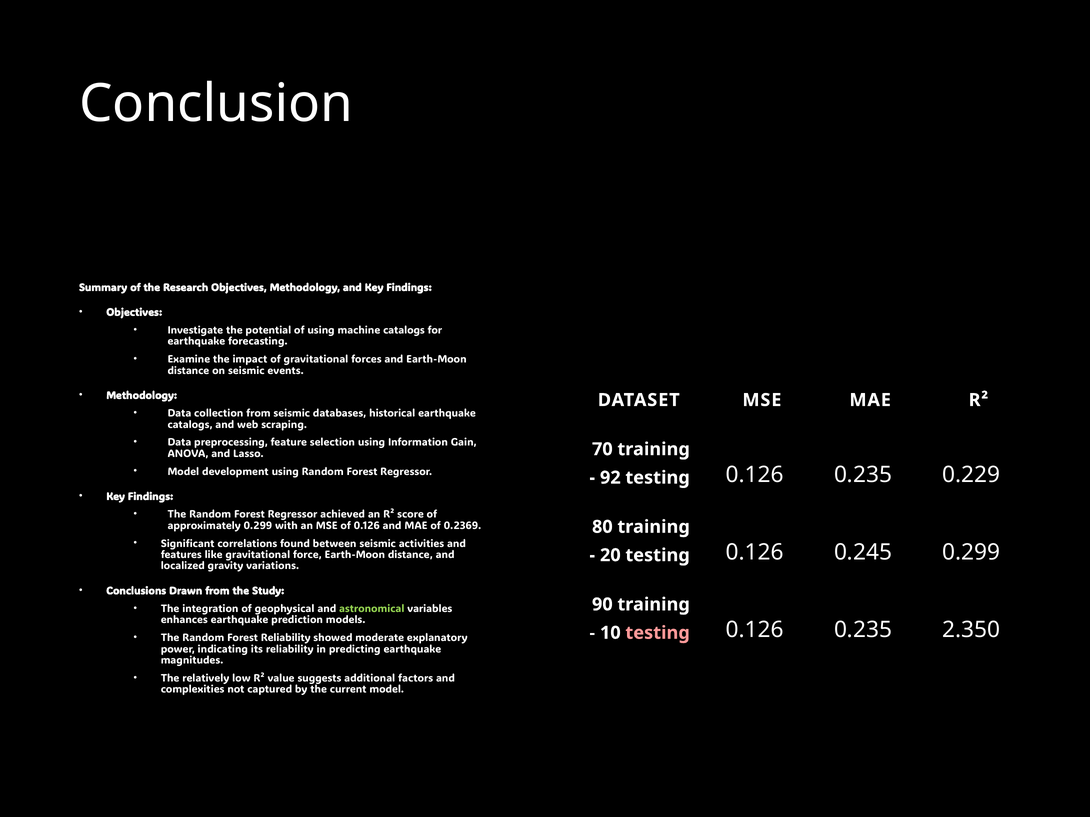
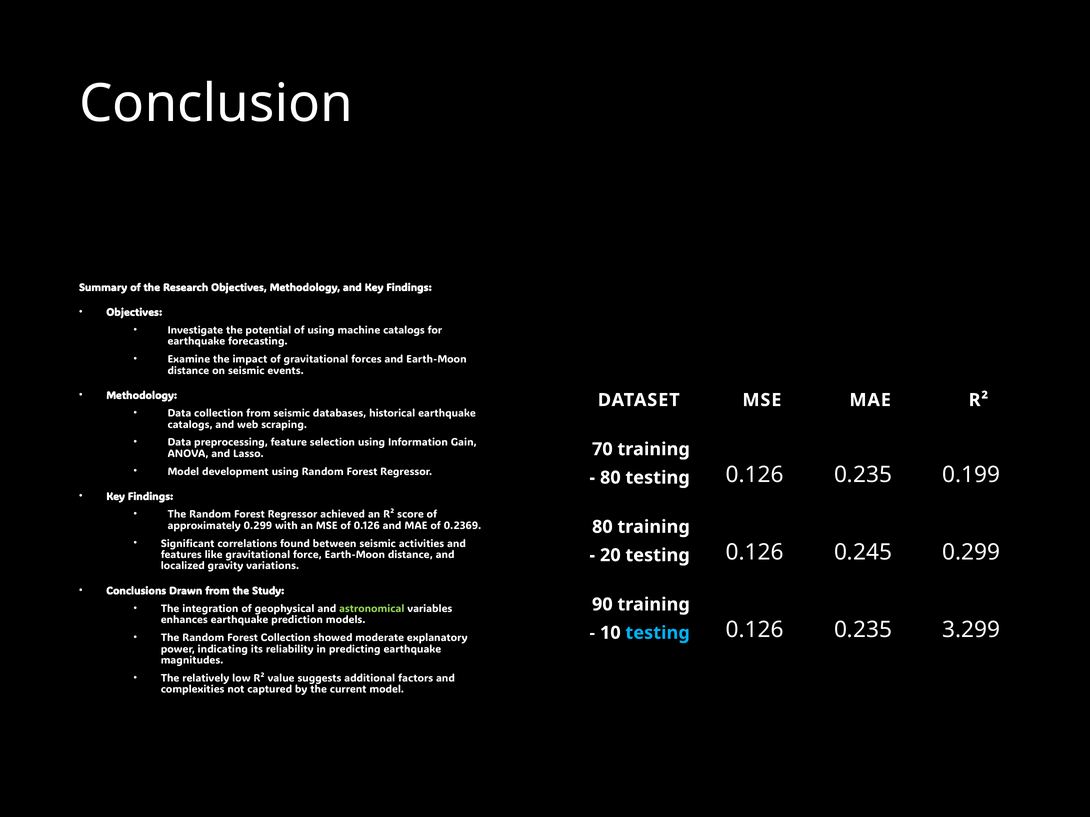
92: 92 -> 80 (610, 478)
0.229: 0.229 -> 0.199 (971, 475)
testing colour: pink -> light blue (658, 633)
2.350: 2.350 -> 3.299 (971, 630)
Forest Reliability: Reliability -> Collection (286, 638)
